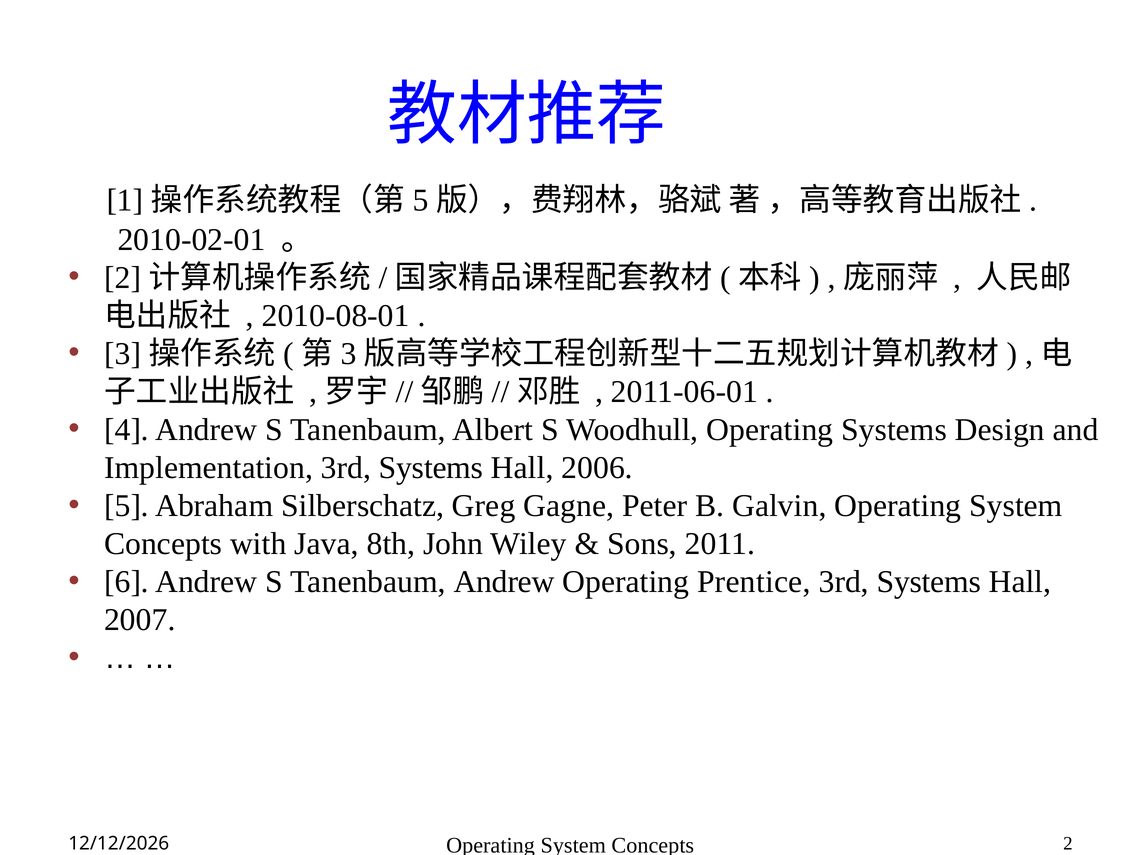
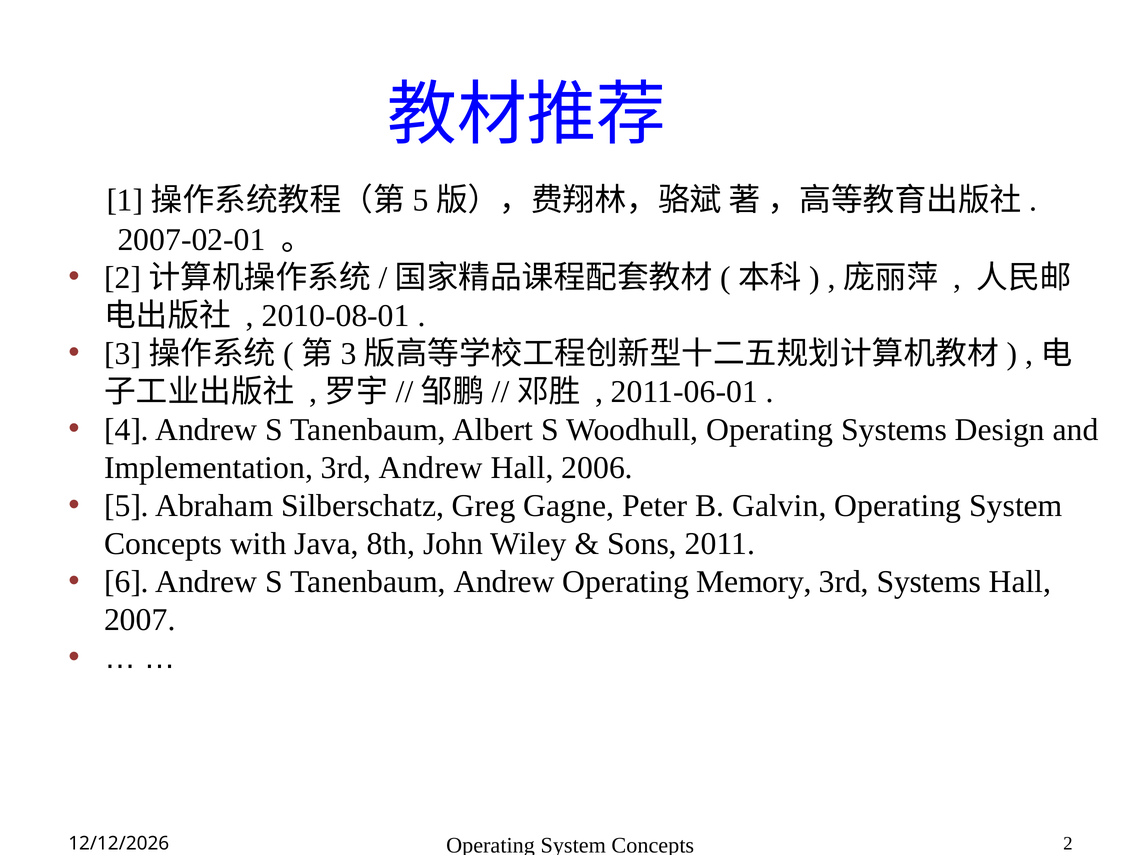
2010-02-01: 2010-02-01 -> 2007-02-01 (192, 240)
Implementation 3rd Systems: Systems -> Andrew (431, 468)
Prentice: Prentice -> Memory (754, 582)
